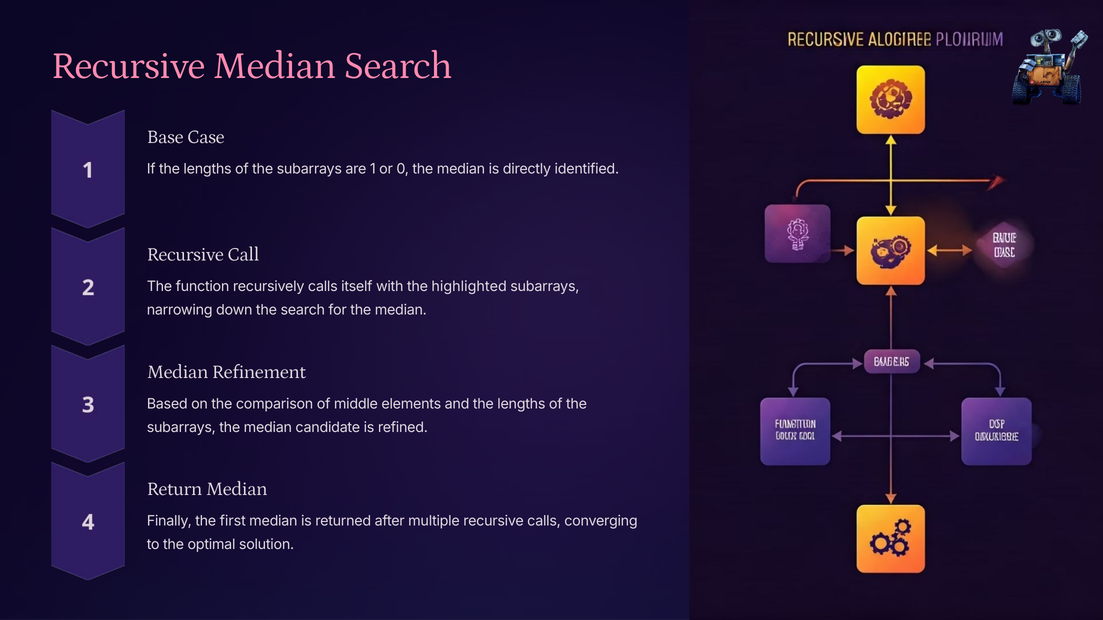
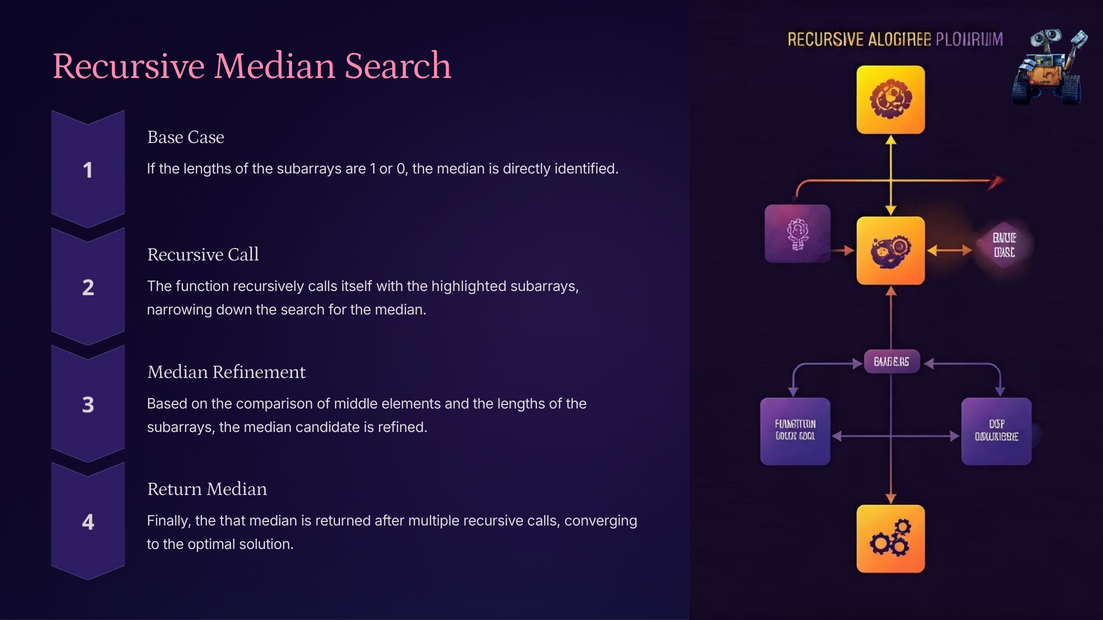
first: first -> that (233, 522)
